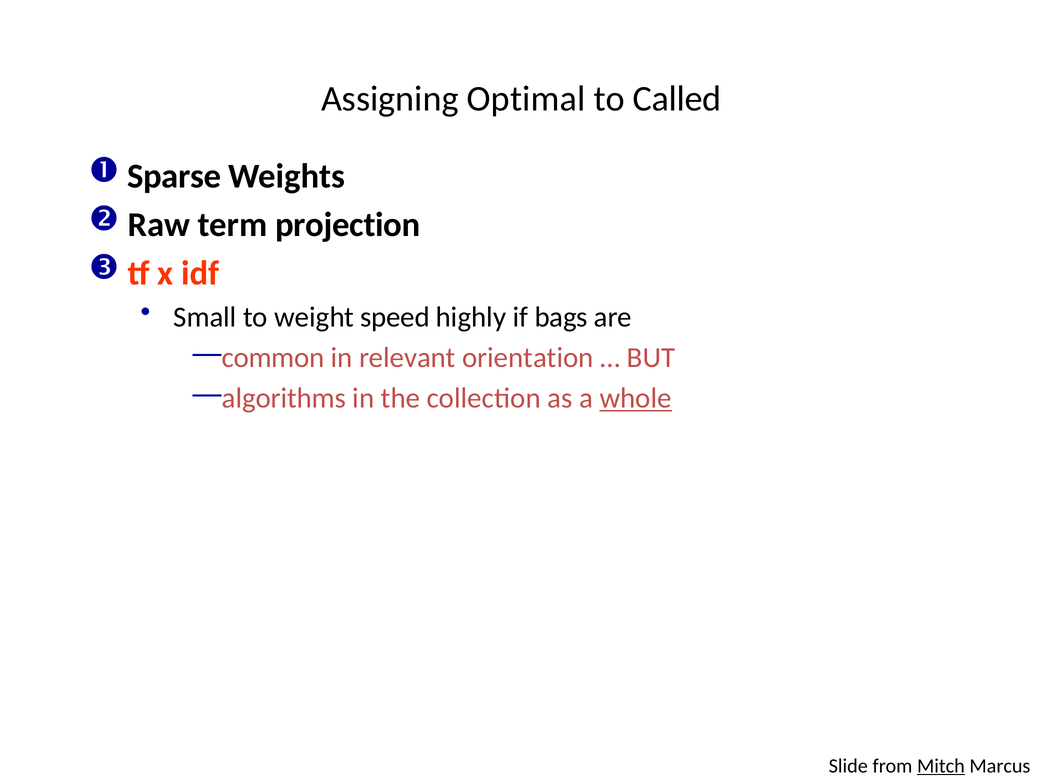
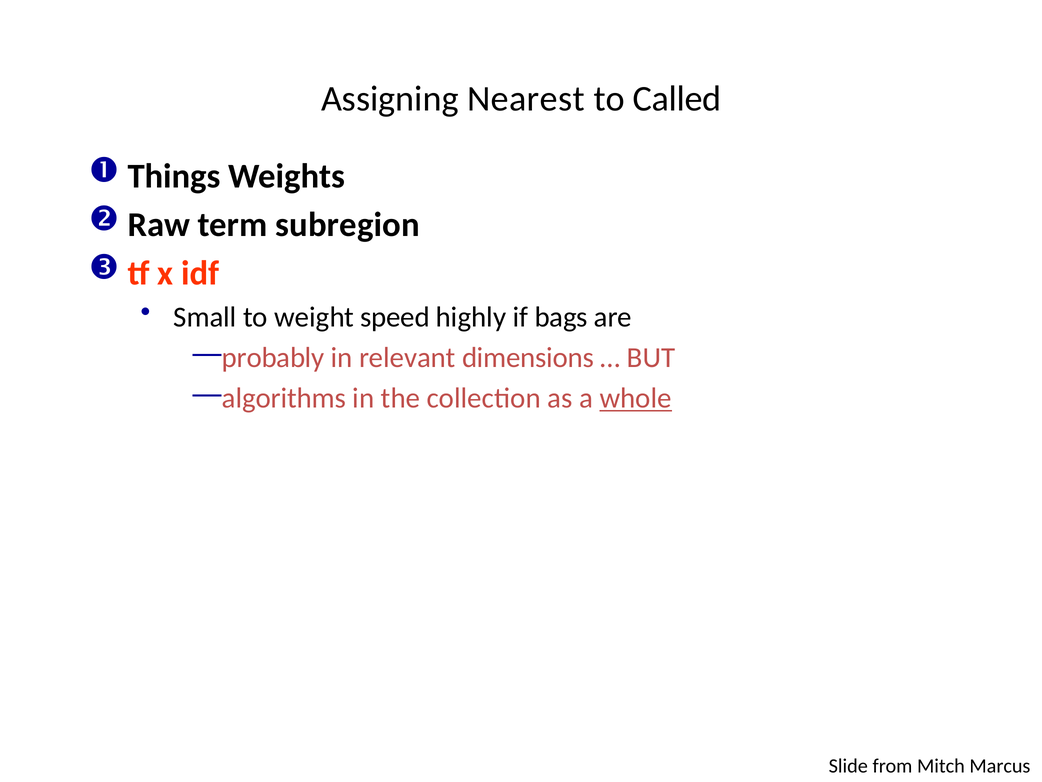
Optimal: Optimal -> Nearest (526, 99)
Sparse: Sparse -> Things (174, 176)
projection: projection -> subregion (348, 225)
common: common -> probably (273, 357)
orientation: orientation -> dimensions (528, 357)
Mitch underline: present -> none (941, 765)
